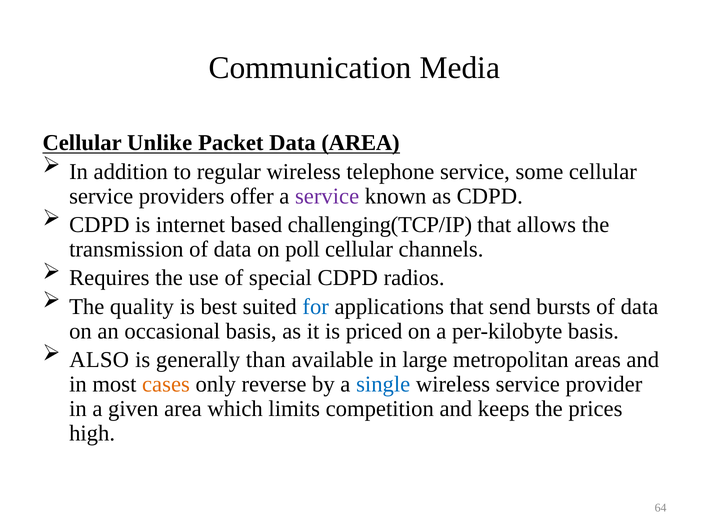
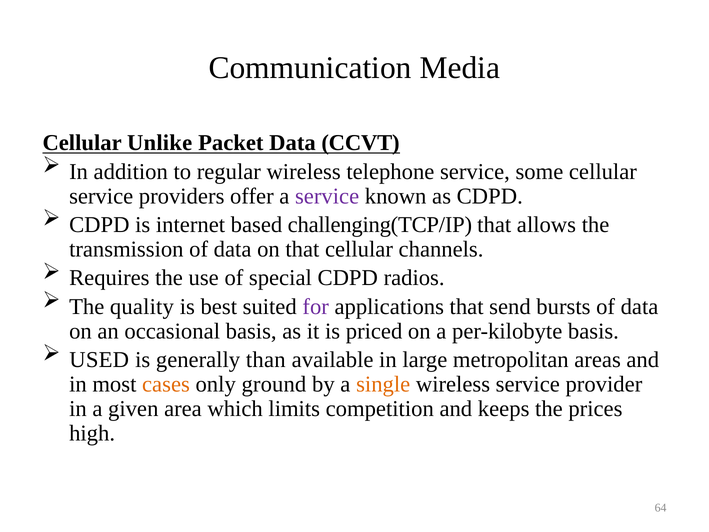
Data AREA: AREA -> CCVT (360, 143)
on poll: poll -> that (302, 249)
for colour: blue -> purple (316, 306)
ALSO: ALSO -> USED (99, 360)
reverse: reverse -> ground (274, 384)
single colour: blue -> orange (383, 384)
